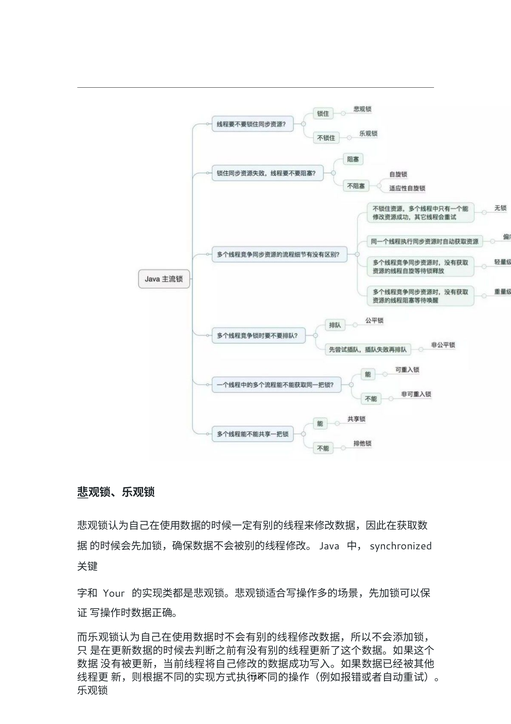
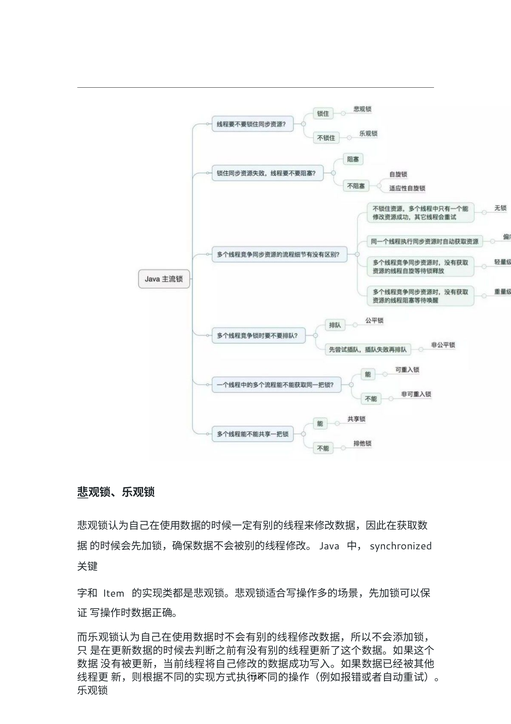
Your: Your -> Item (114, 593)
